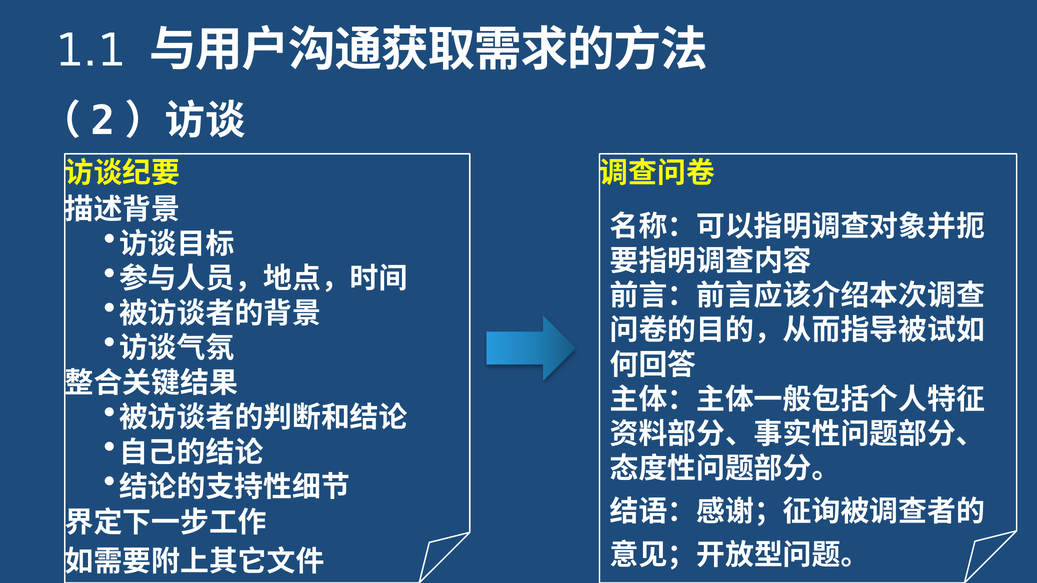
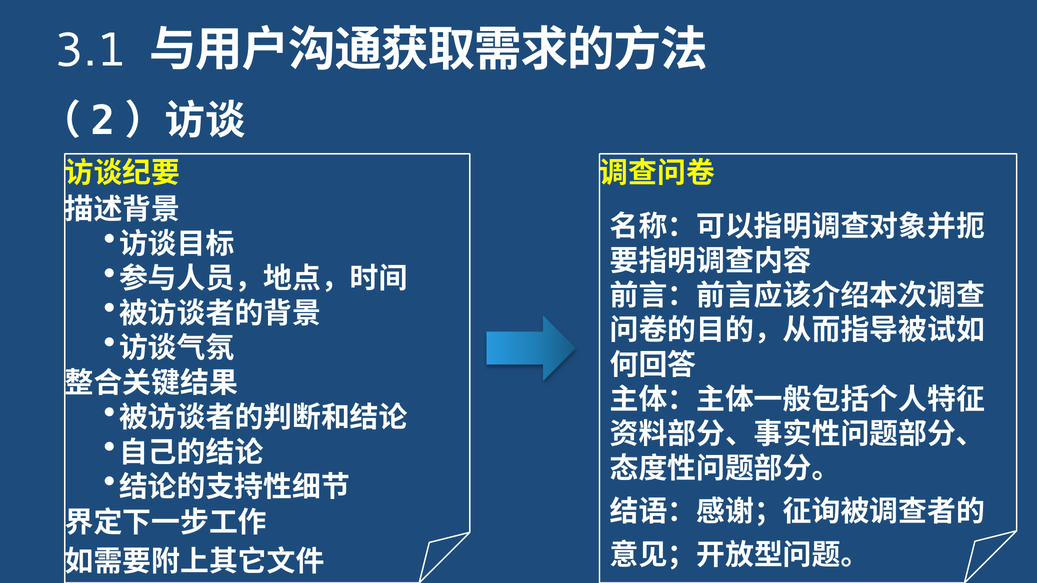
1.1: 1.1 -> 3.1 (90, 50)
